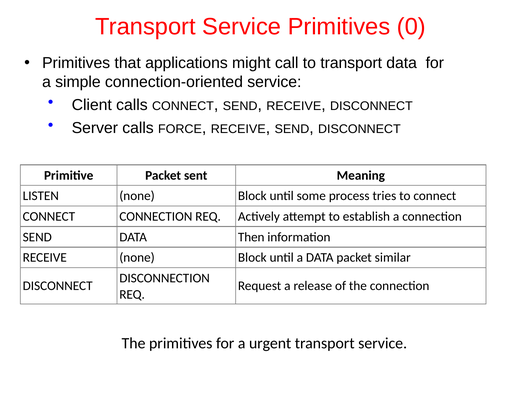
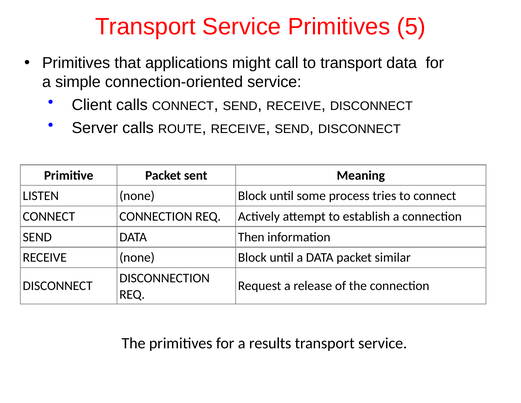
0: 0 -> 5 (411, 27)
FORCE: FORCE -> ROUTE (180, 129)
urgent: urgent -> results (270, 343)
